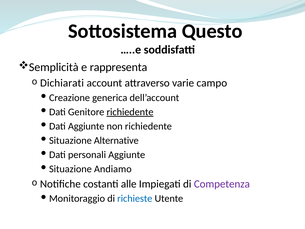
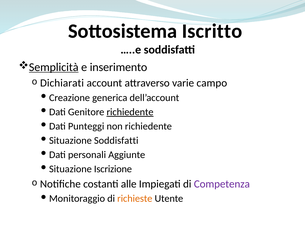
Questo: Questo -> Iscritto (212, 31)
Semplicità underline: none -> present (54, 67)
rappresenta: rappresenta -> inserimento (118, 67)
Aggiunte: Aggiunte -> Punteggi (86, 126)
Alternative: Alternative -> Soddisfatti (116, 140)
Andiamo: Andiamo -> Iscrizione (113, 169)
richieste colour: blue -> orange (135, 198)
